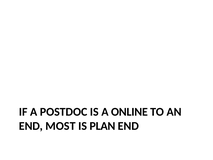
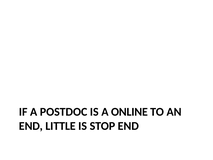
MOST: MOST -> LITTLE (61, 126)
PLAN: PLAN -> STOP (102, 126)
